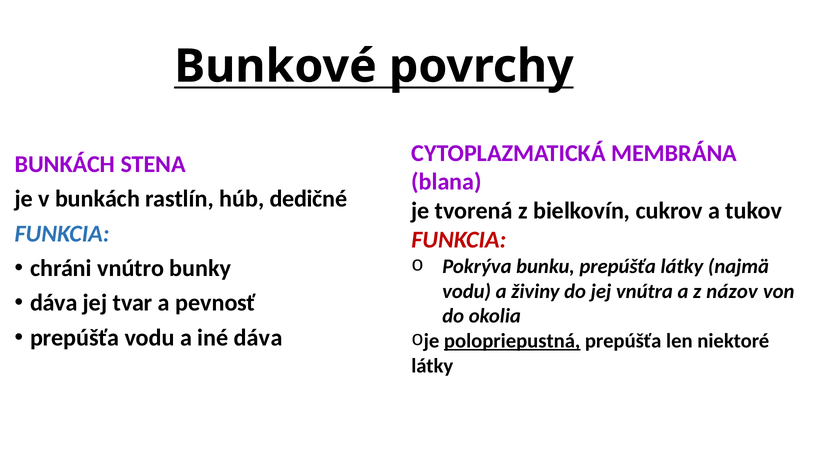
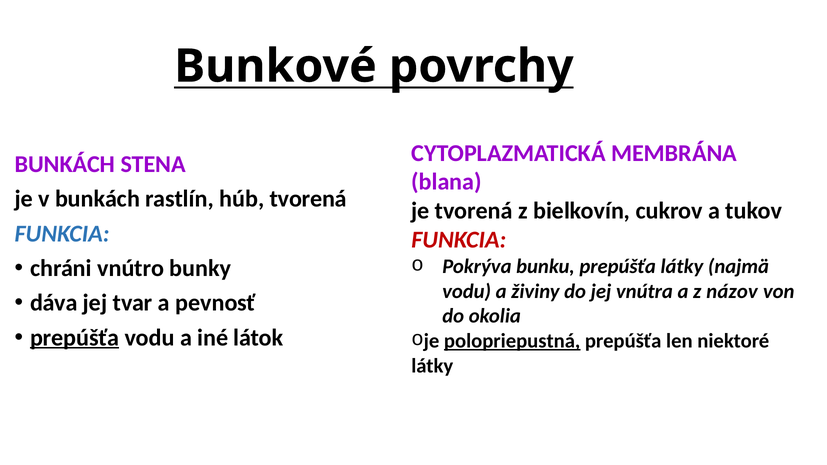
húb dedičné: dedičné -> tvorená (308, 199)
prepúšťa underline: none -> present (75, 338)
iné dáva: dáva -> látok (258, 338)
